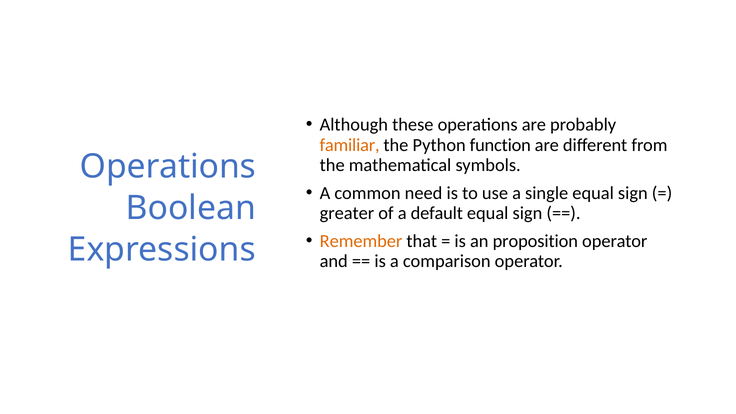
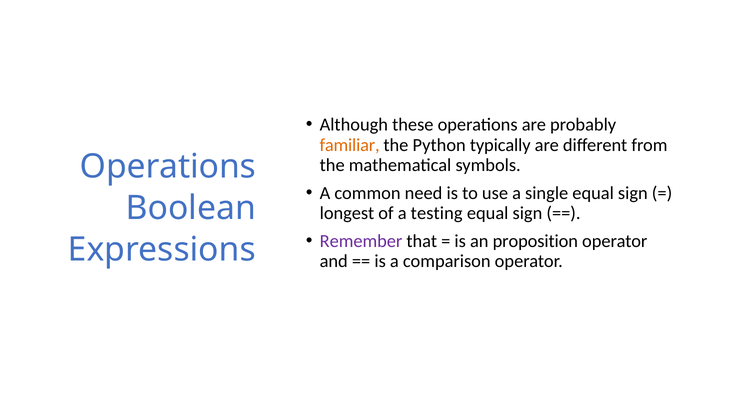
function: function -> typically (500, 145)
greater: greater -> longest (347, 213)
default: default -> testing (437, 213)
Remember colour: orange -> purple (361, 241)
